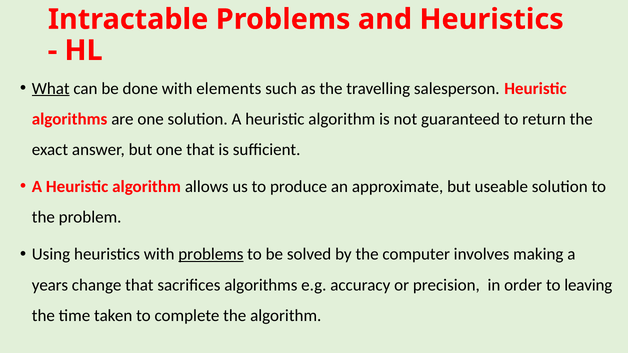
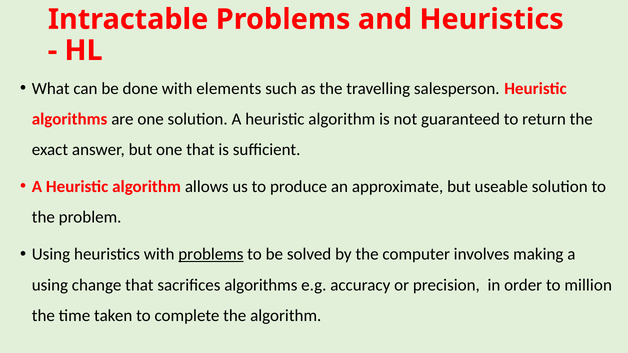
What underline: present -> none (51, 88)
years: years -> using (50, 285)
leaving: leaving -> million (588, 285)
